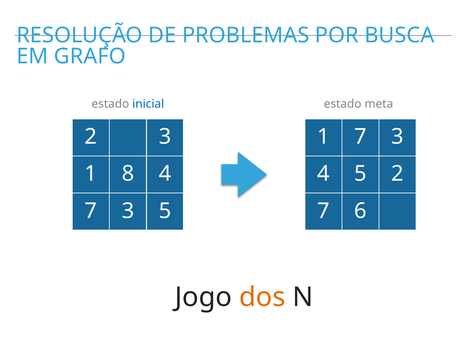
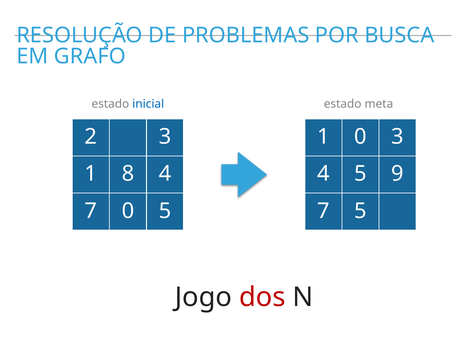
1 7: 7 -> 0 (361, 137)
5 2: 2 -> 9 (398, 174)
3: 3 -> 0 (128, 211)
7 6: 6 -> 5 (361, 211)
dos colour: orange -> red (262, 297)
